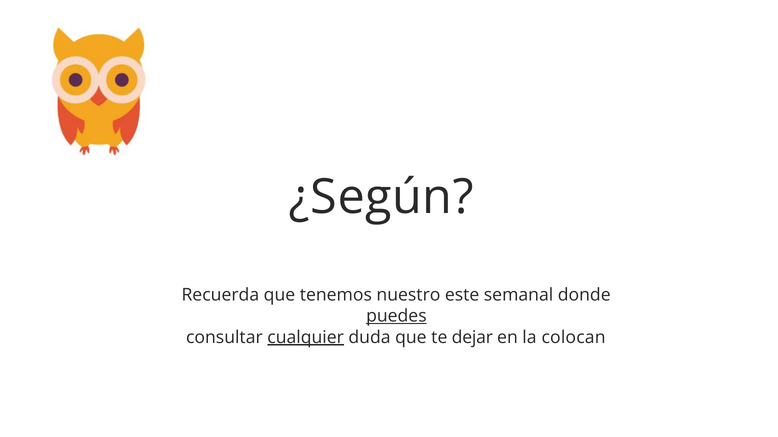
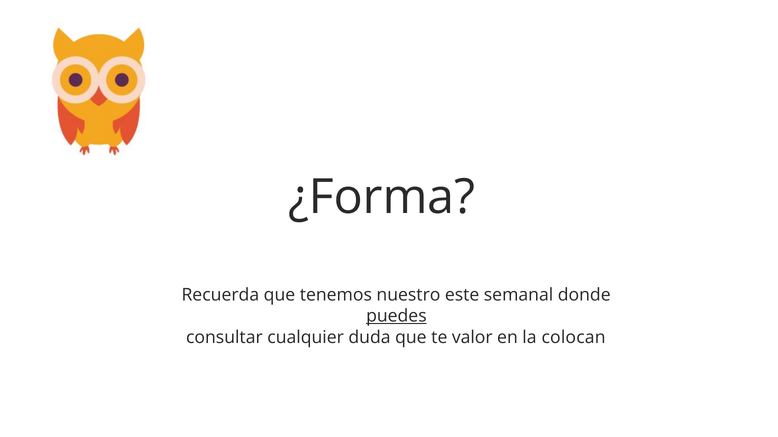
¿Según: ¿Según -> ¿Forma (382, 198)
cualquier underline: present -> none (306, 338)
dejar: dejar -> valor (472, 338)
